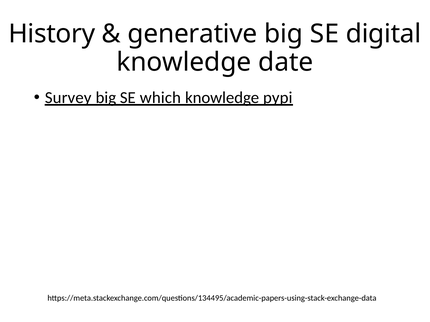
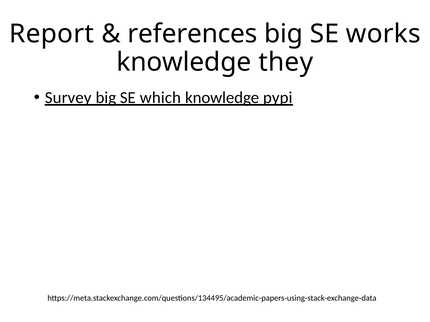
History: History -> Report (52, 34)
generative: generative -> references (192, 34)
digital: digital -> works (383, 34)
date: date -> they (286, 62)
